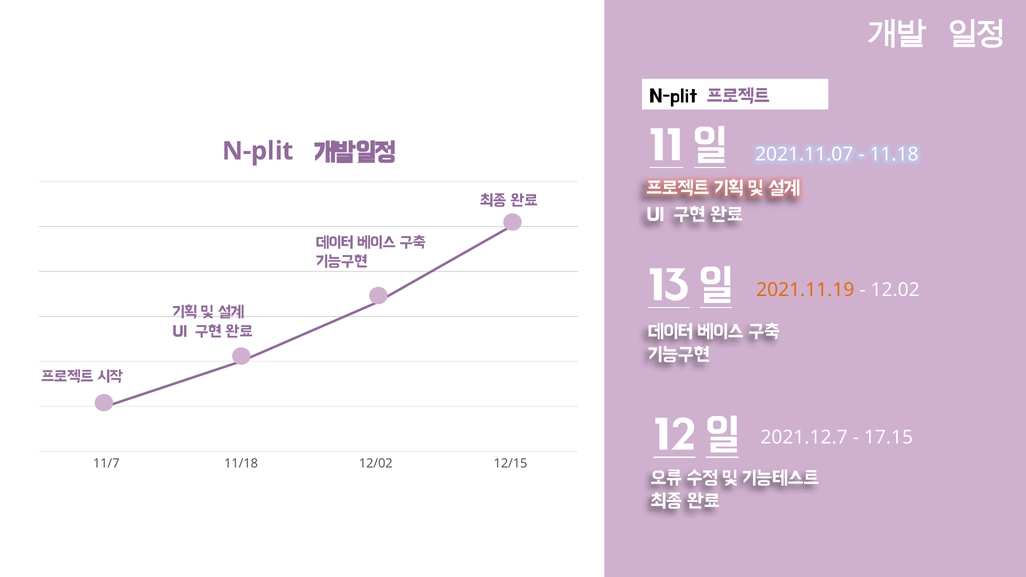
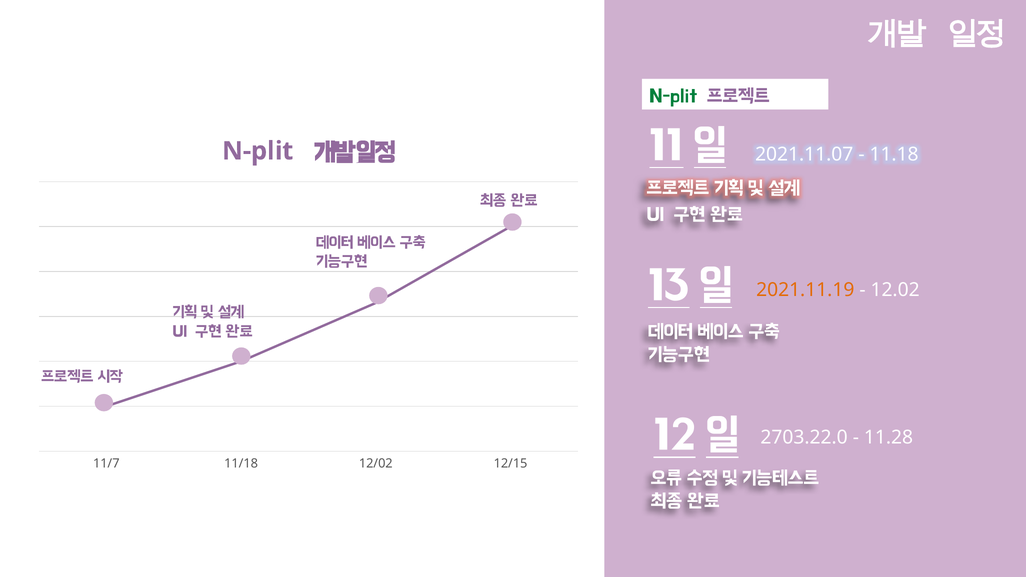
N-plit colour: black -> green (673, 96)
2021.12.7: 2021.12.7 -> 2703.22.0 (804, 438)
17.15: 17.15 -> 11.28 (889, 438)
